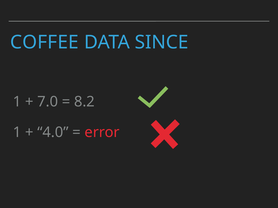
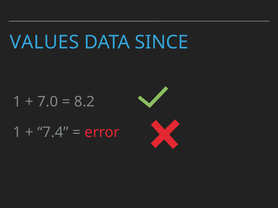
COFFEE: COFFEE -> VALUES (44, 42)
4.0: 4.0 -> 7.4 (53, 133)
